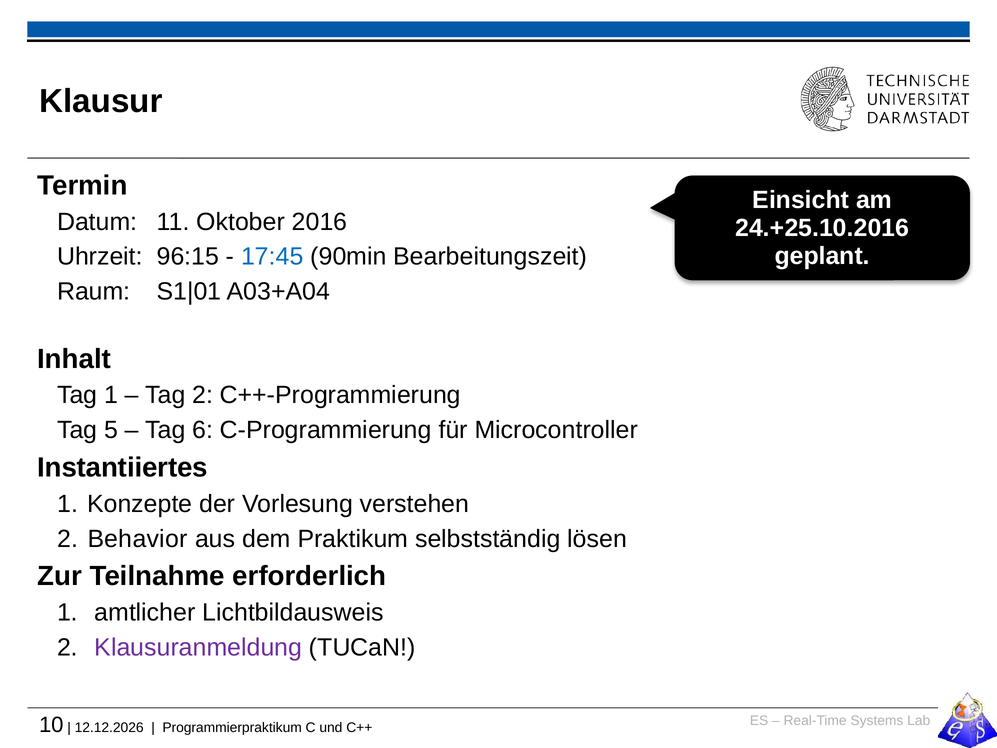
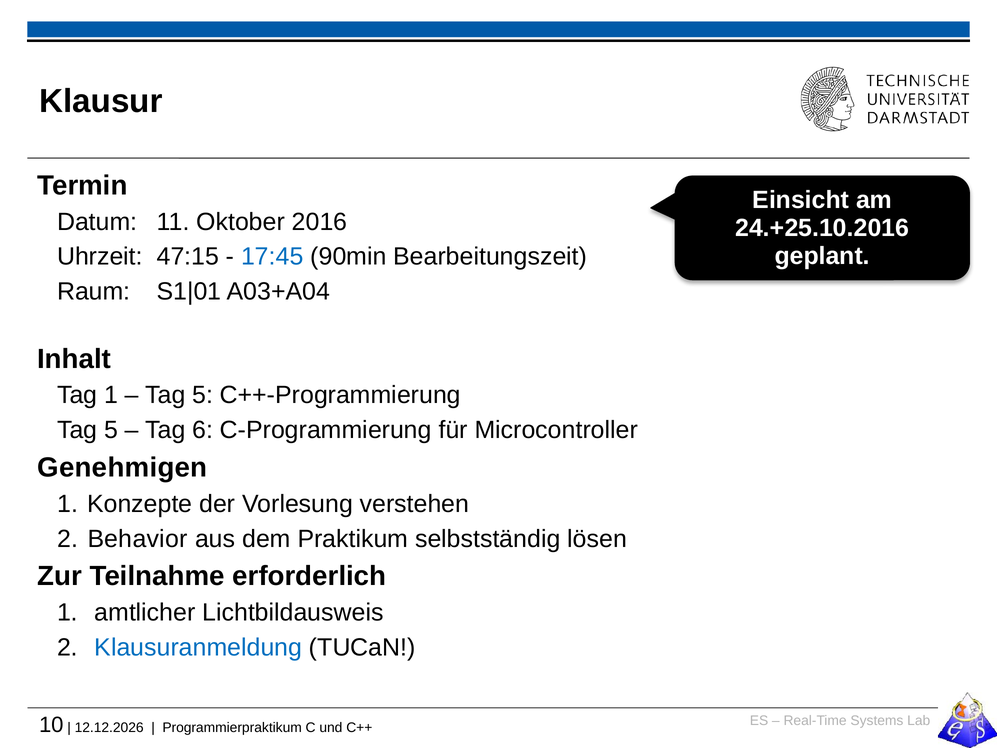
96:15: 96:15 -> 47:15 (188, 257)
2: 2 -> 5 (203, 395)
Instantiiertes: Instantiiertes -> Genehmigen (122, 467)
Klausuranmeldung colour: purple -> blue (198, 647)
